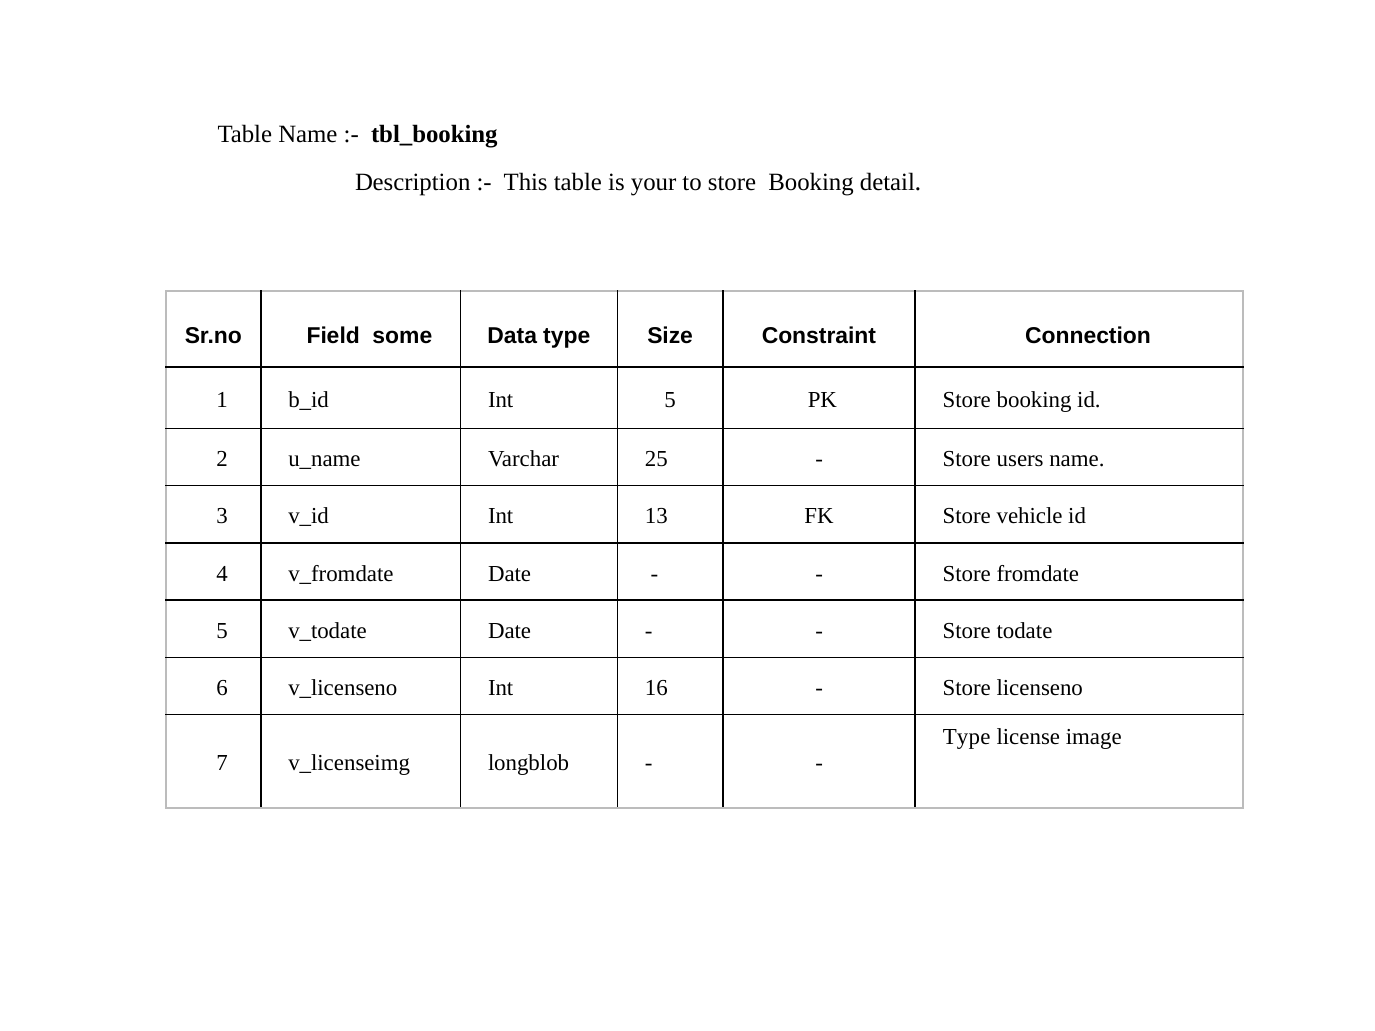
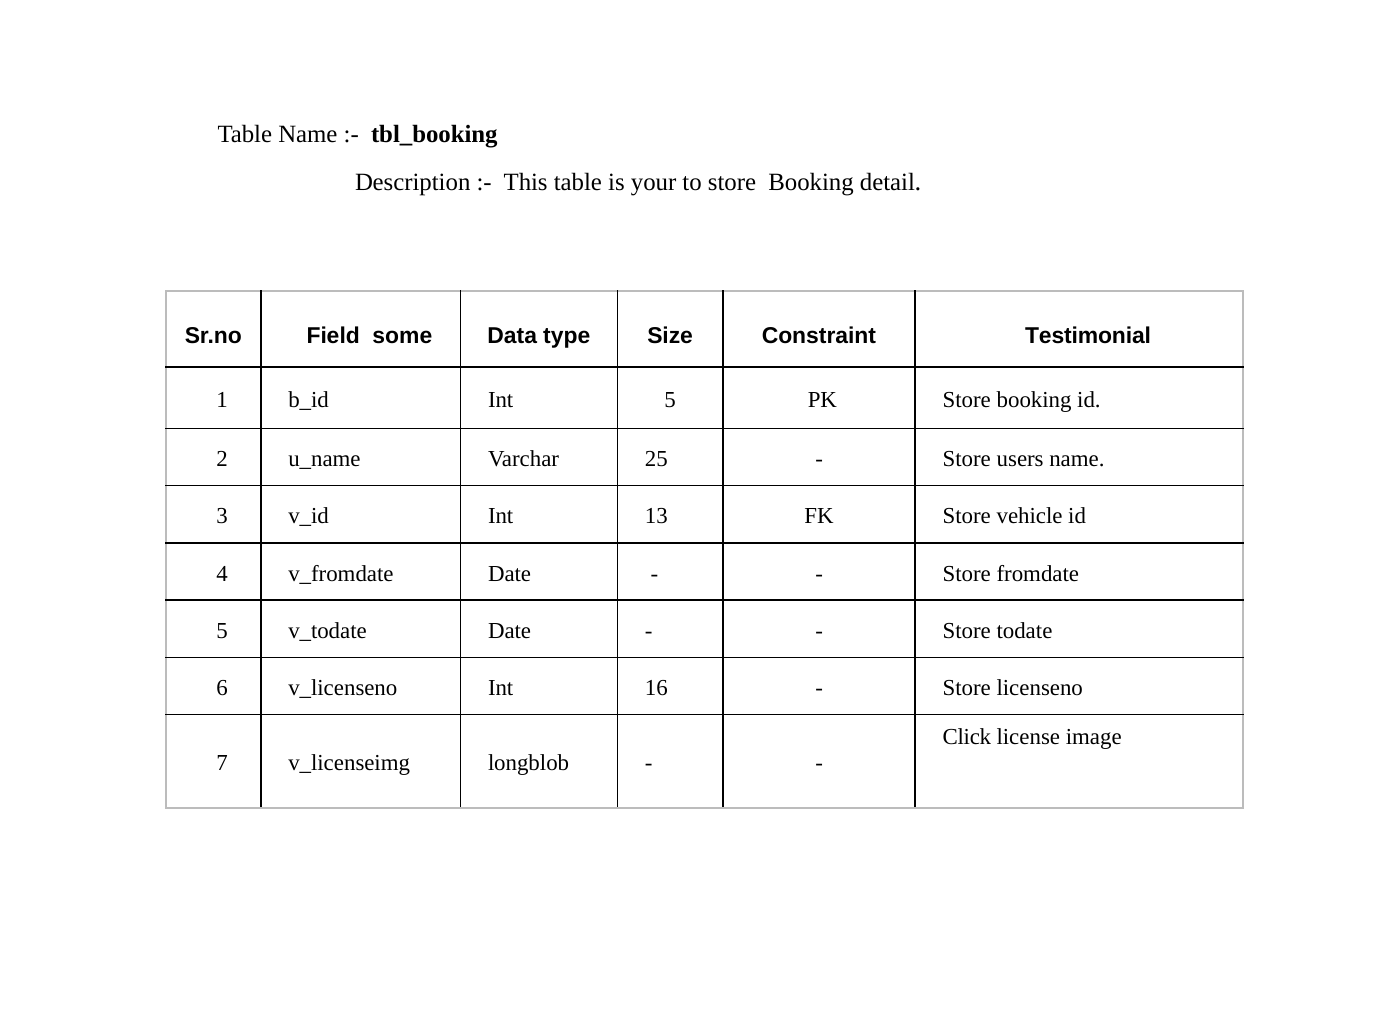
Connection: Connection -> Testimonial (1088, 336)
Type: Type -> Click (967, 737)
